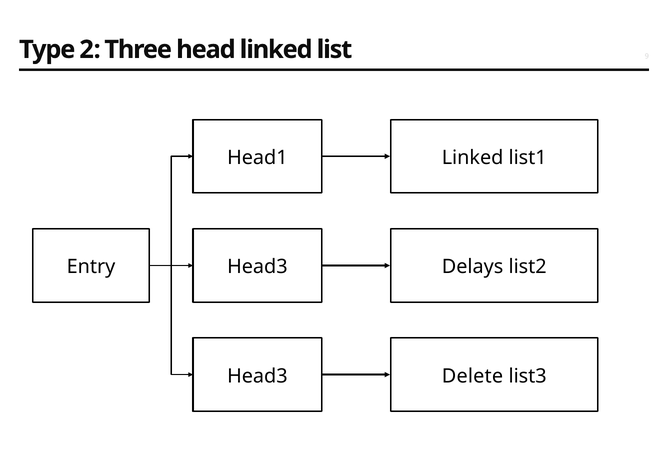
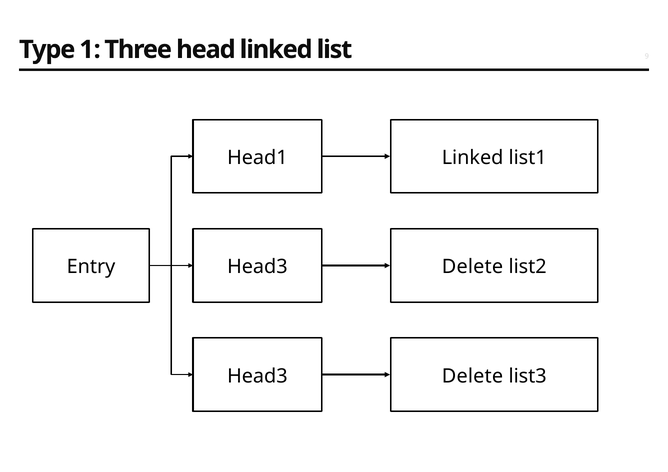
2: 2 -> 1 (90, 50)
Delays: Delays -> Delete (472, 267)
